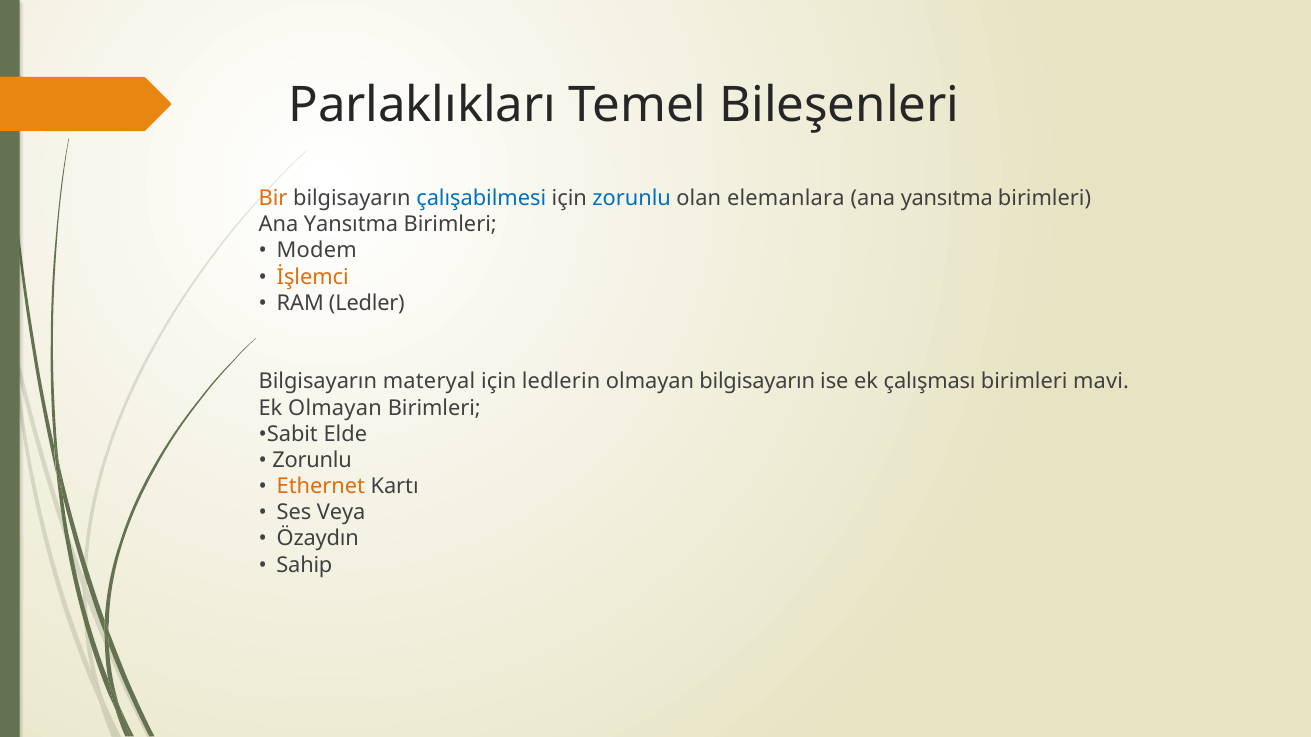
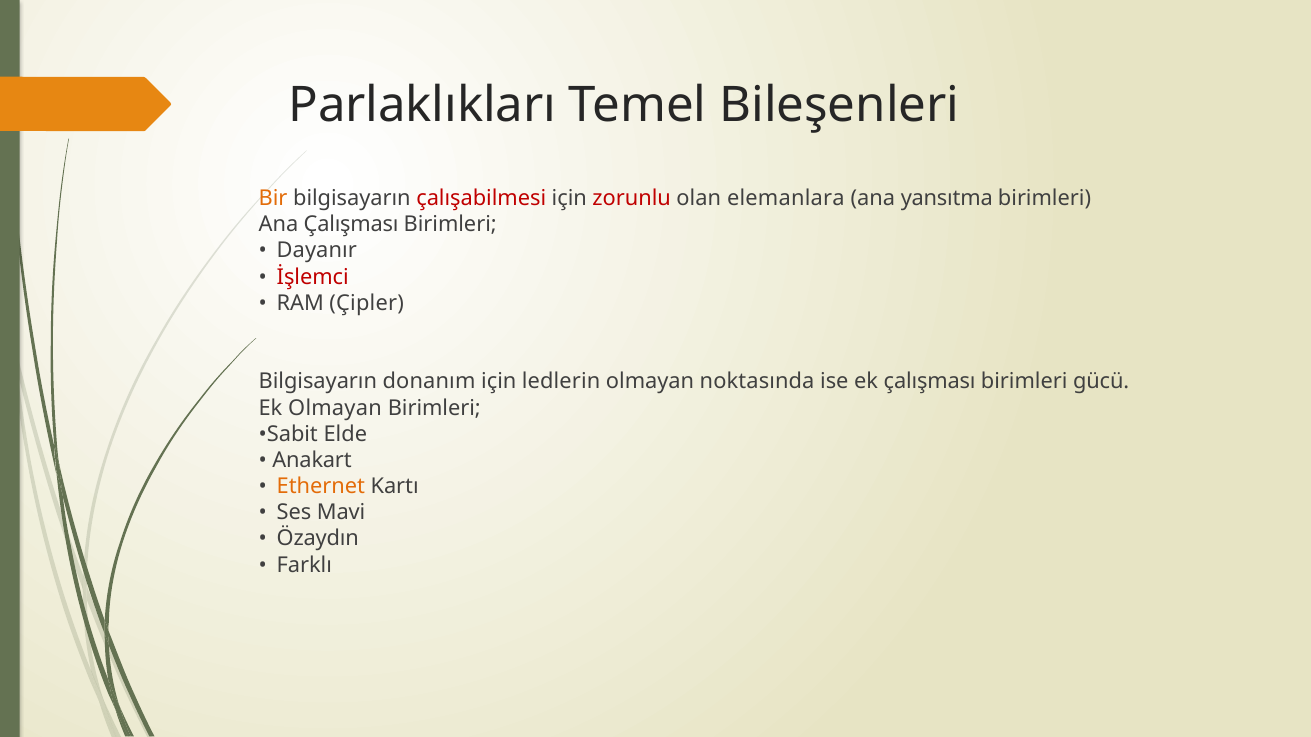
çalışabilmesi colour: blue -> red (481, 198)
zorunlu colour: blue -> red (632, 198)
Yansıtma: Yansıtma -> Çalışması (351, 225)
Modem: Modem -> Dayanır (317, 251)
İşlemci colour: orange -> red (313, 277)
Ledler: Ledler -> Çipler (367, 303)
materyal: materyal -> donanım (429, 382)
olmayan bilgisayarın: bilgisayarın -> noktasında (757, 382)
mavi: mavi -> gücü (1101, 382)
Zorunlu: Zorunlu -> Anakart (312, 460)
Veya: Veya -> Mavi (341, 513)
Sahip: Sahip -> Farklı (304, 565)
